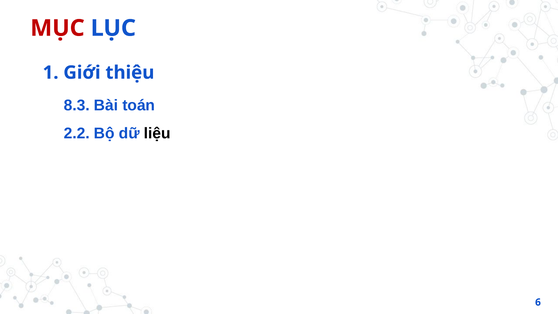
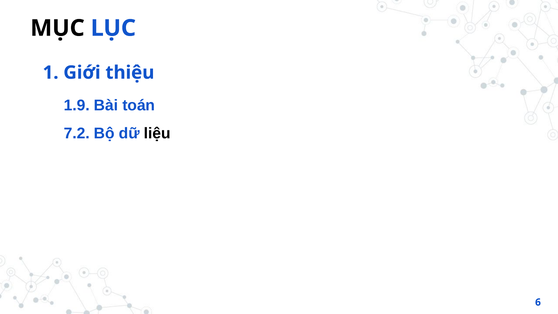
MỤC colour: red -> black (57, 28)
8.3: 8.3 -> 1.9 (77, 105)
2.2: 2.2 -> 7.2 (77, 133)
